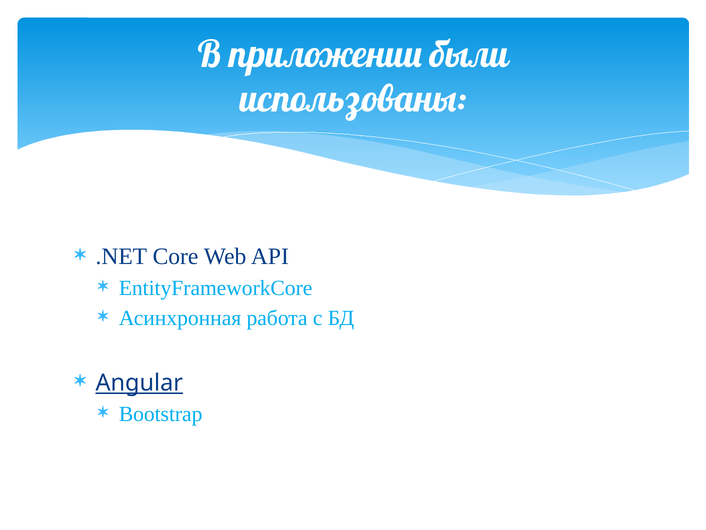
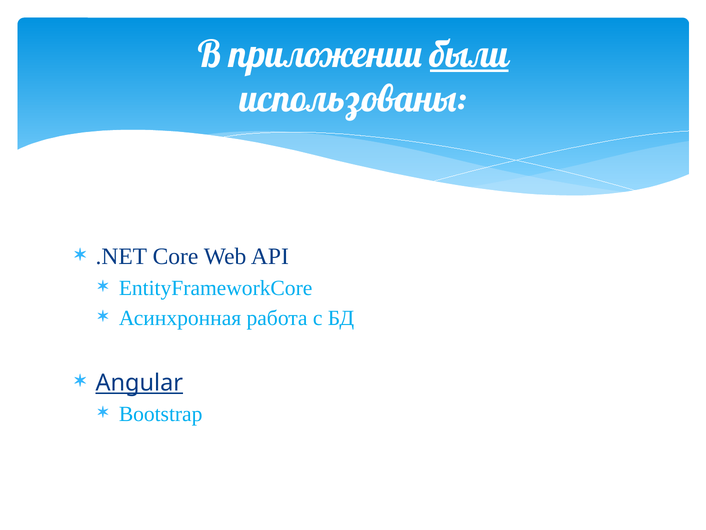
были underline: none -> present (469, 55)
